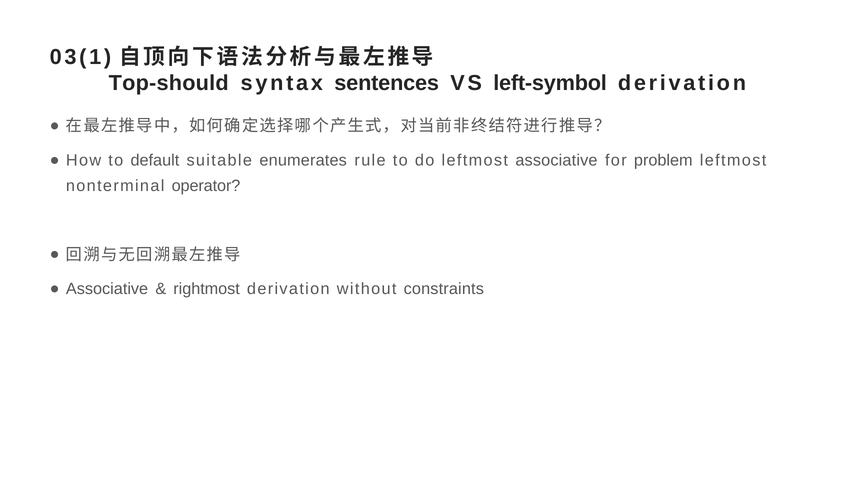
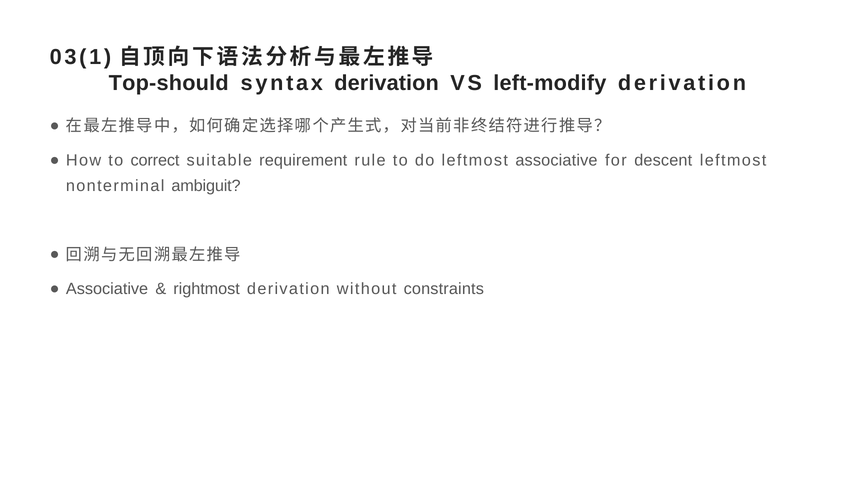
syntax sentences: sentences -> derivation (387, 83)
left-symbol: left-symbol -> left-modify (550, 83)
default: default -> correct (155, 161)
enumerates: enumerates -> requirement (303, 161)
problem: problem -> descent (663, 161)
operator: operator -> ambiguit (206, 186)
